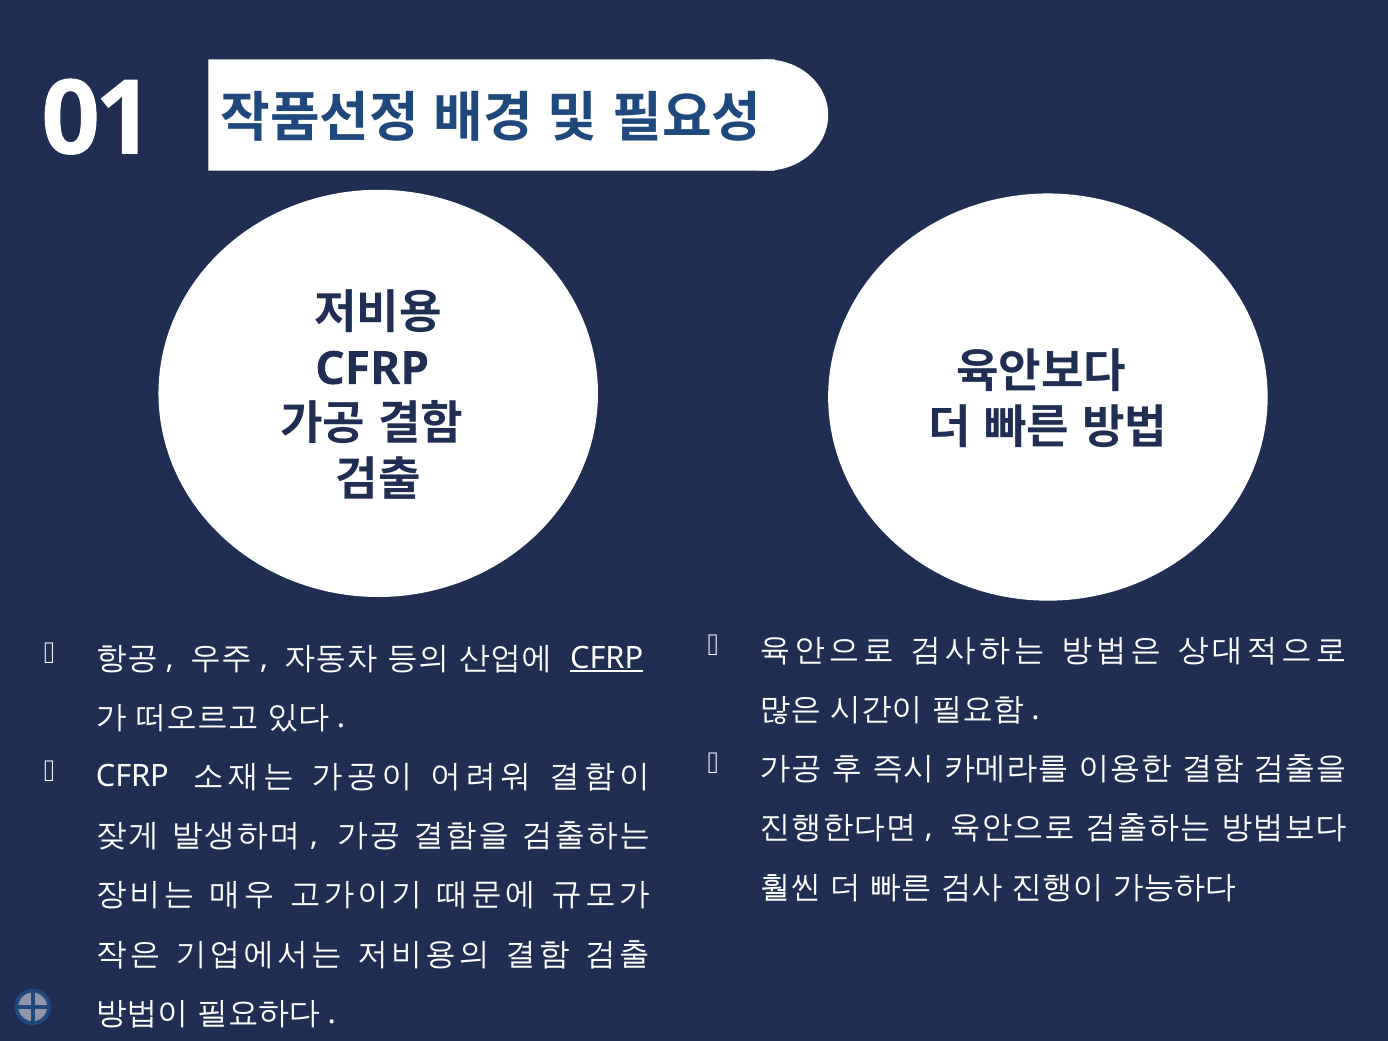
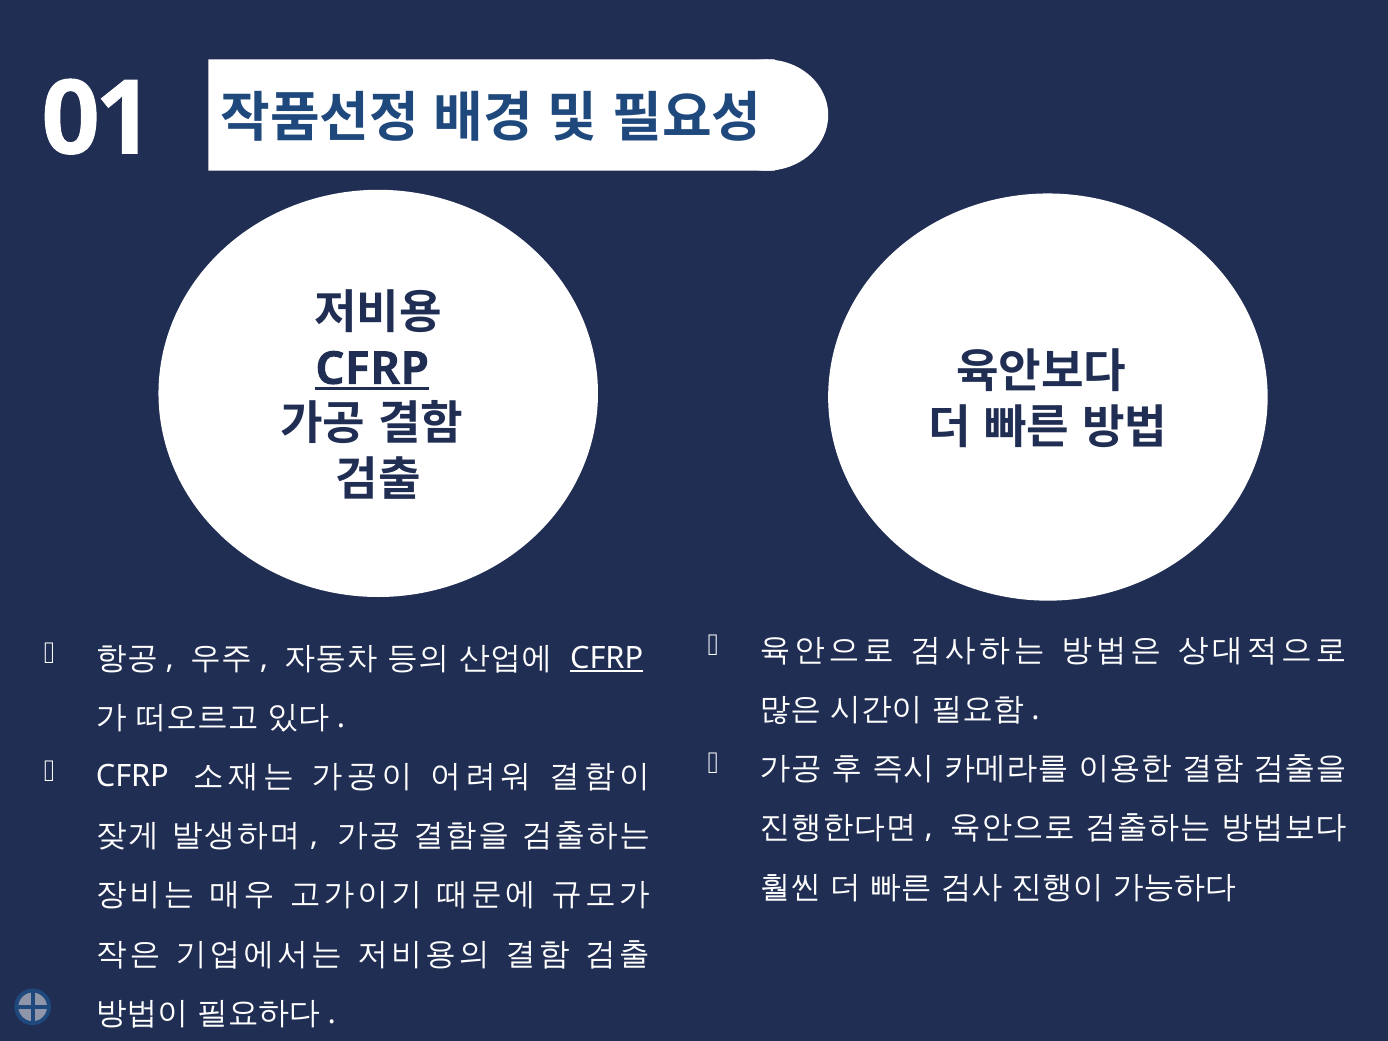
CFRP underline: none -> present (372, 369)
